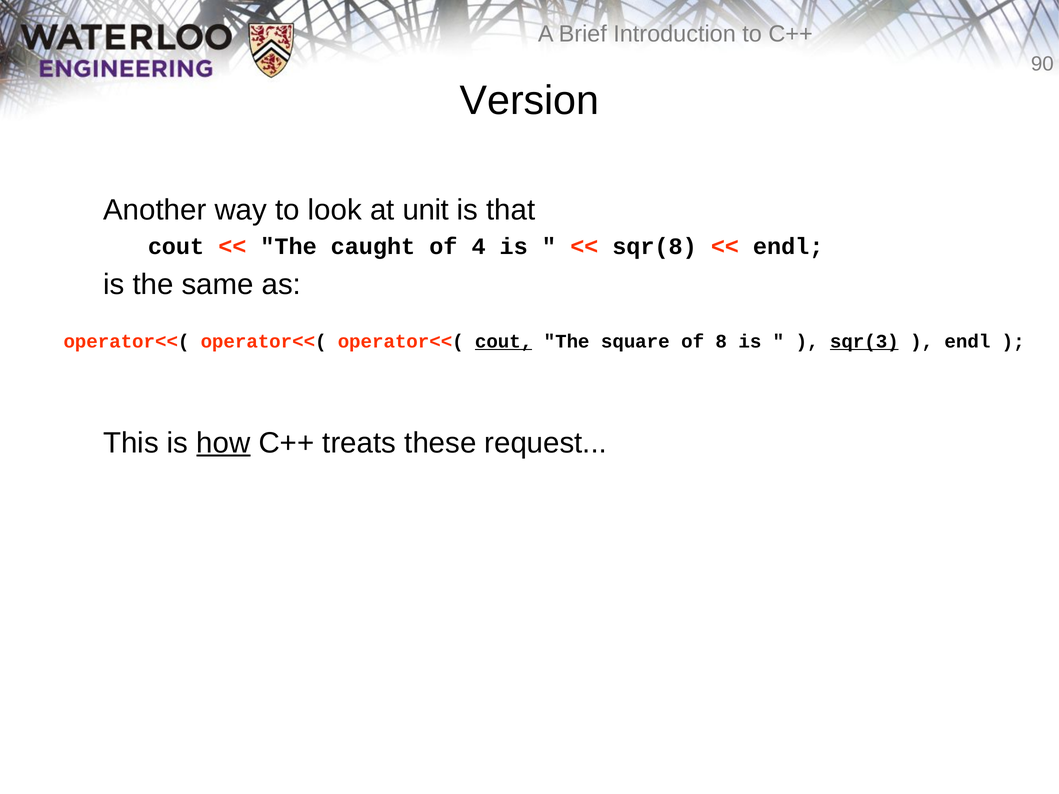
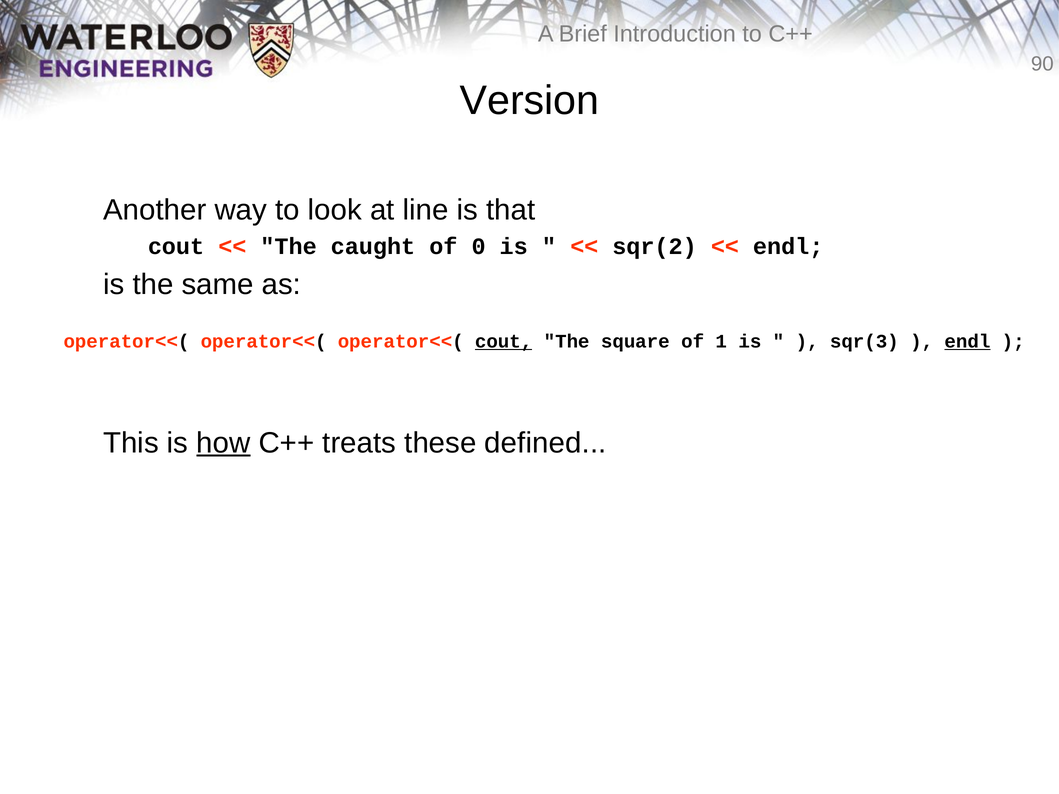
unit: unit -> line (426, 210)
4: 4 -> 0 (479, 246)
sqr(8: sqr(8 -> sqr(2 (655, 246)
8: 8 -> 1 (721, 341)
sqr(3 underline: present -> none (864, 341)
endl underline: none -> present (967, 341)
request: request -> defined (546, 443)
